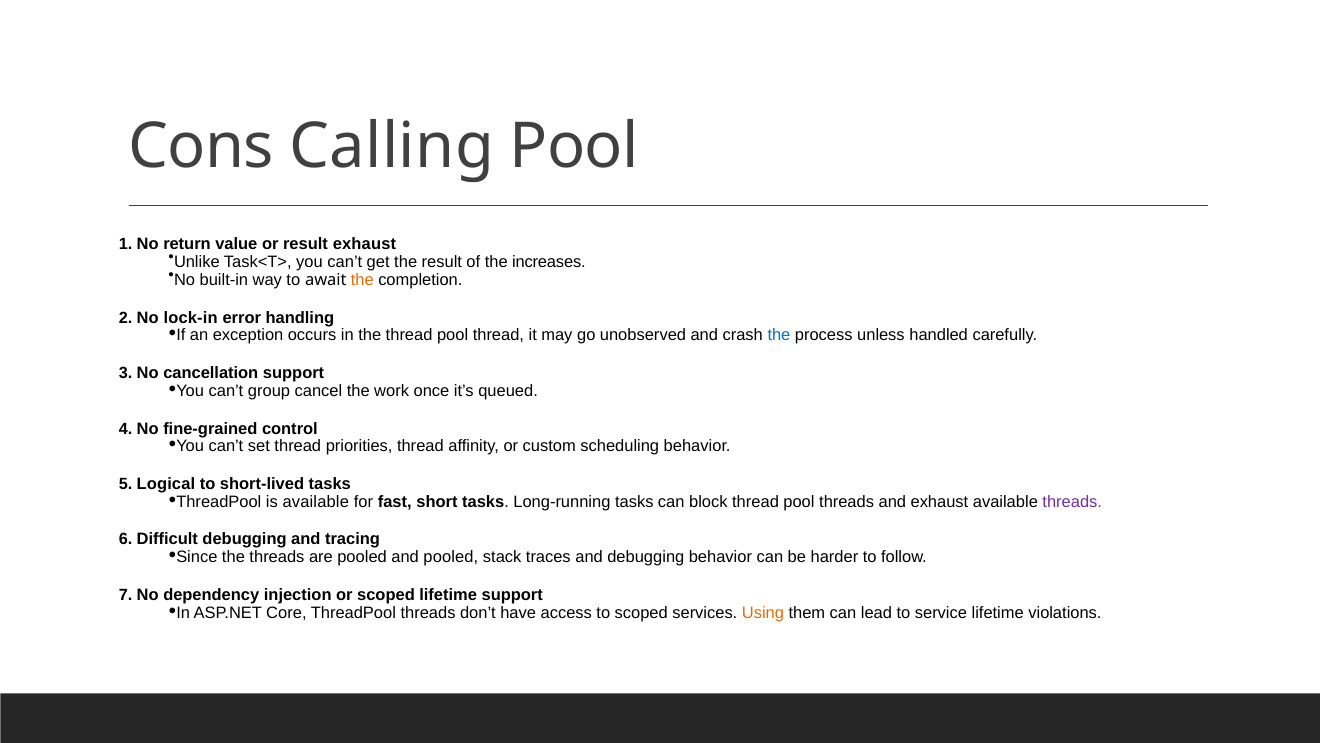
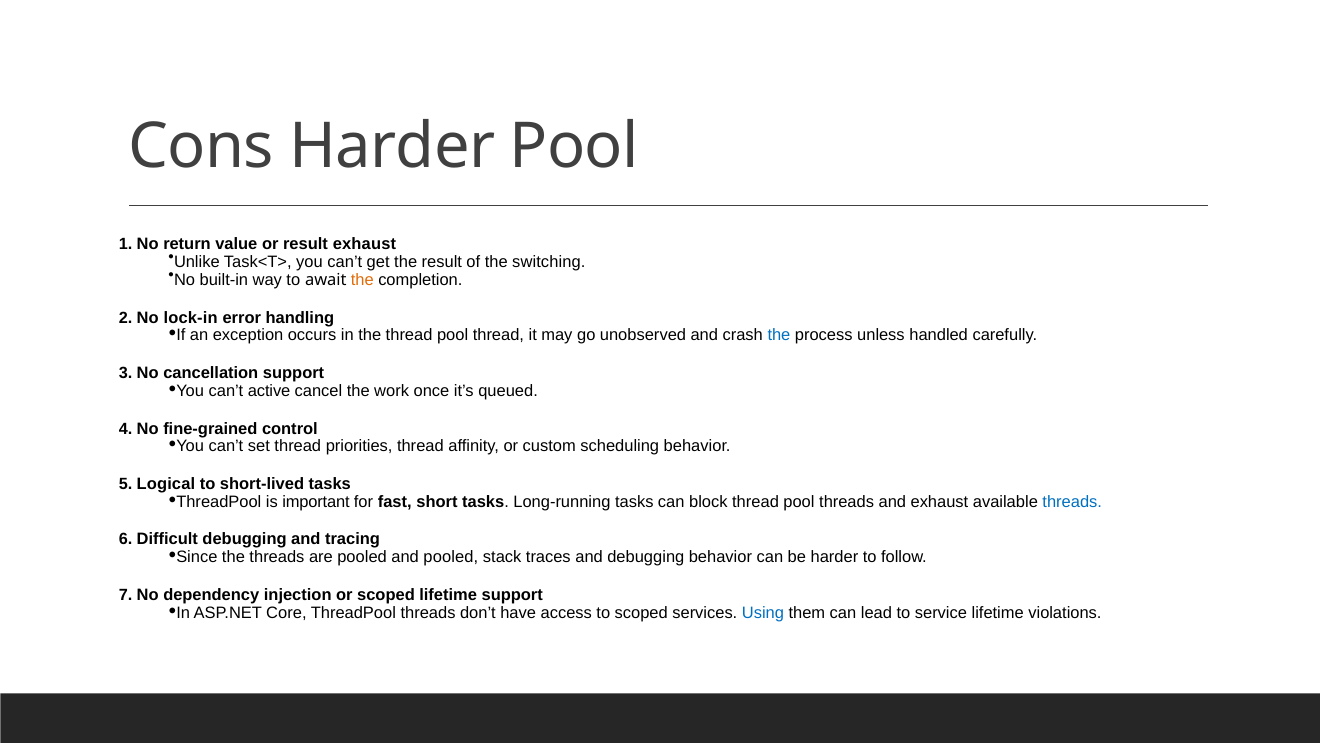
Cons Calling: Calling -> Harder (392, 146)
increases: increases -> switching (549, 262)
group: group -> active (269, 391)
is available: available -> important (316, 502)
threads colour: purple -> blue (1072, 502)
Using colour: orange -> blue (763, 612)
